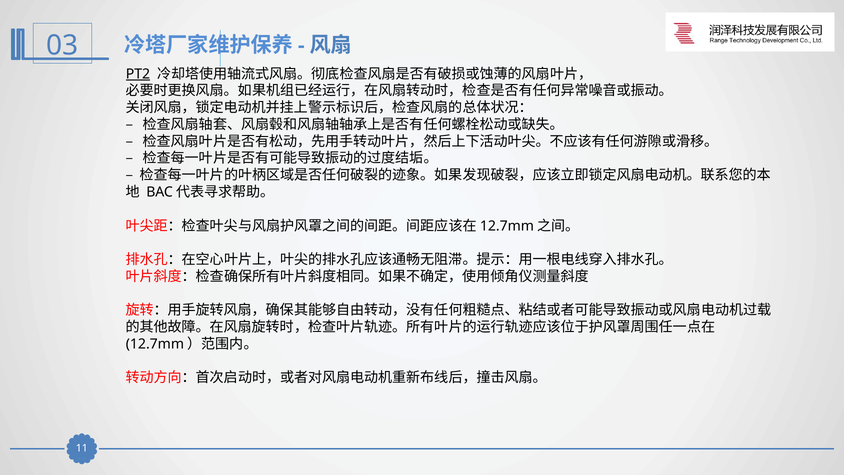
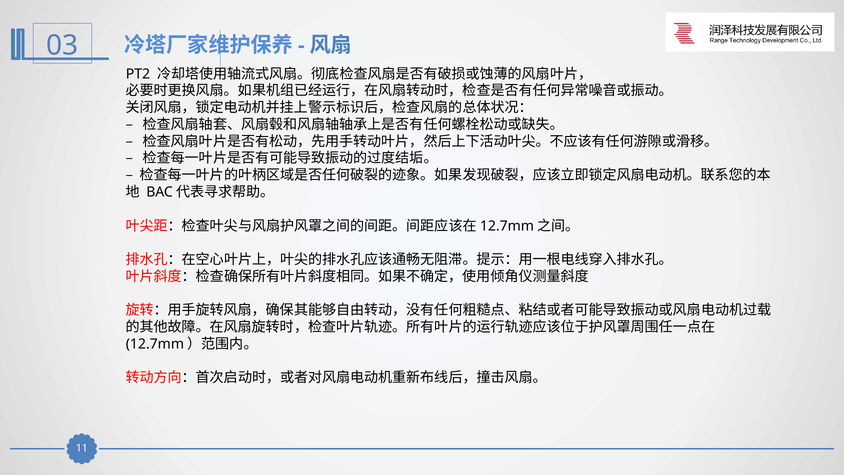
PT2 underline: present -> none (138, 74)
